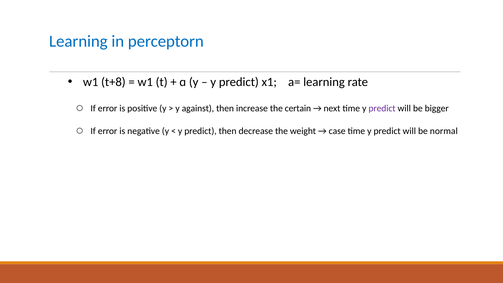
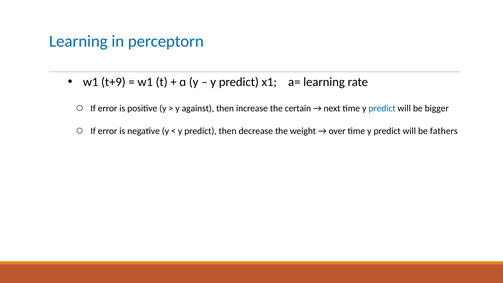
t+8: t+8 -> t+9 (113, 82)
predict colour: purple -> blue (382, 108)
case: case -> over (337, 131)
normal: normal -> fathers (444, 131)
